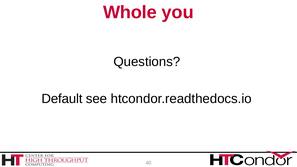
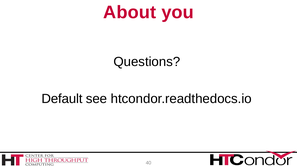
Whole: Whole -> About (130, 12)
